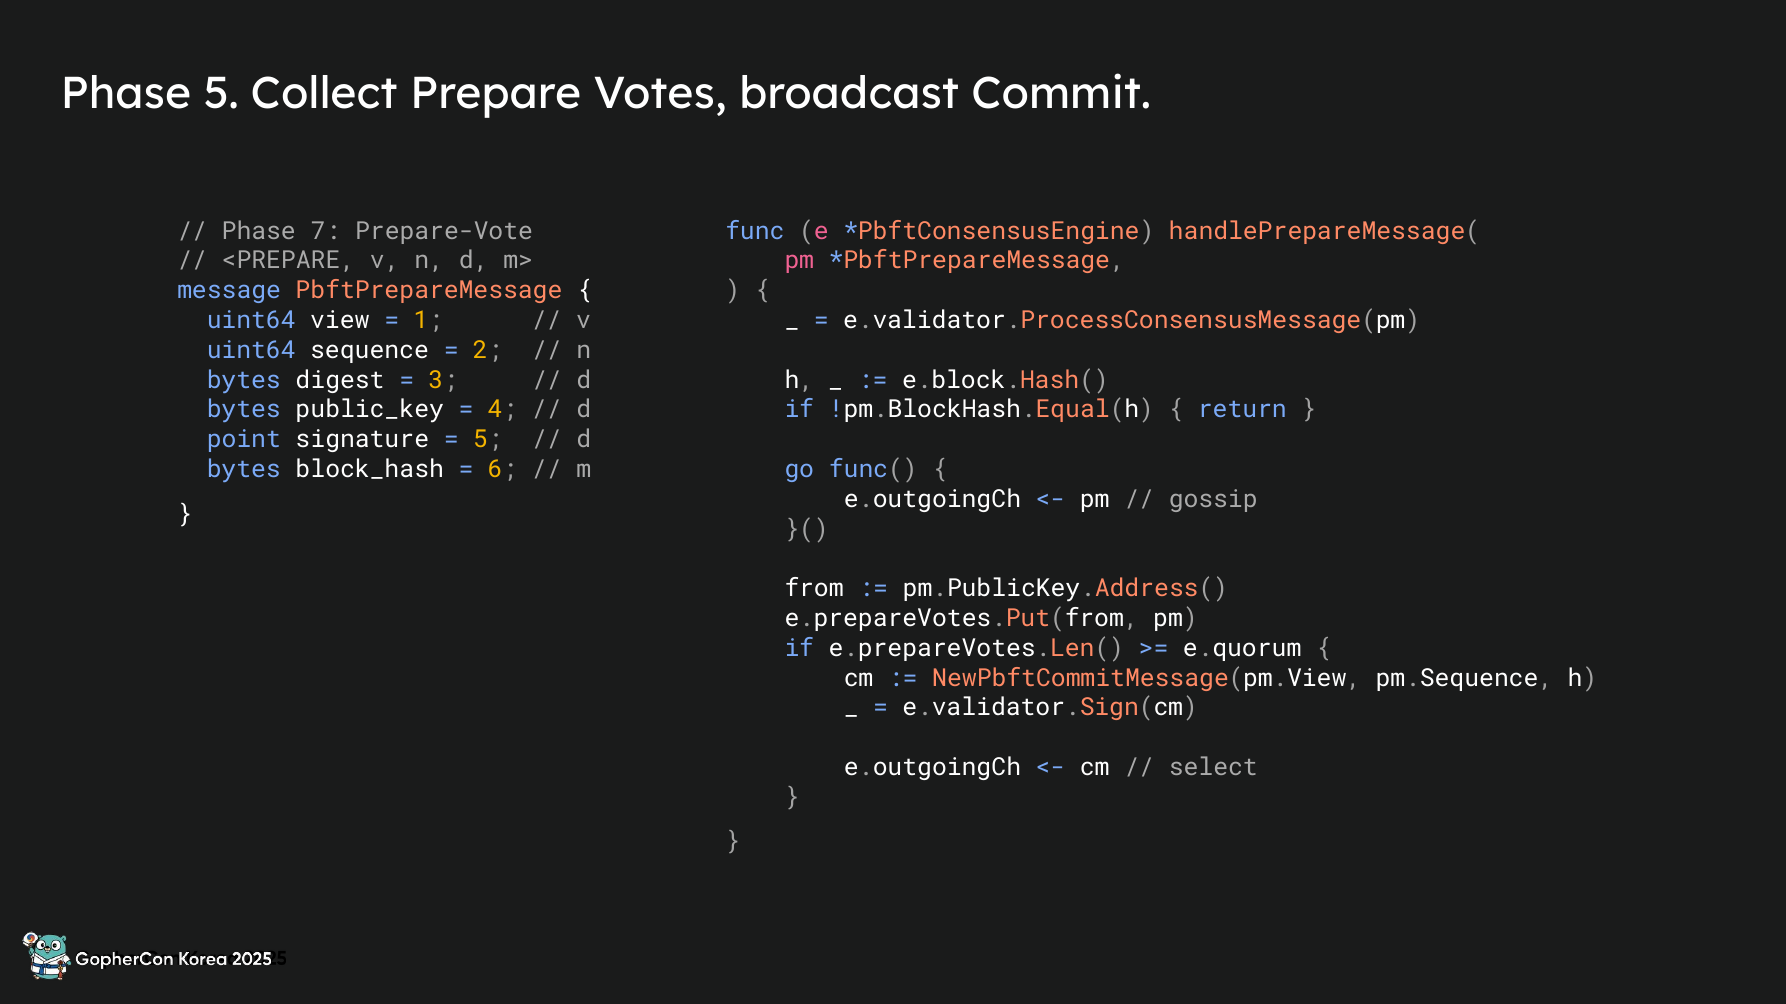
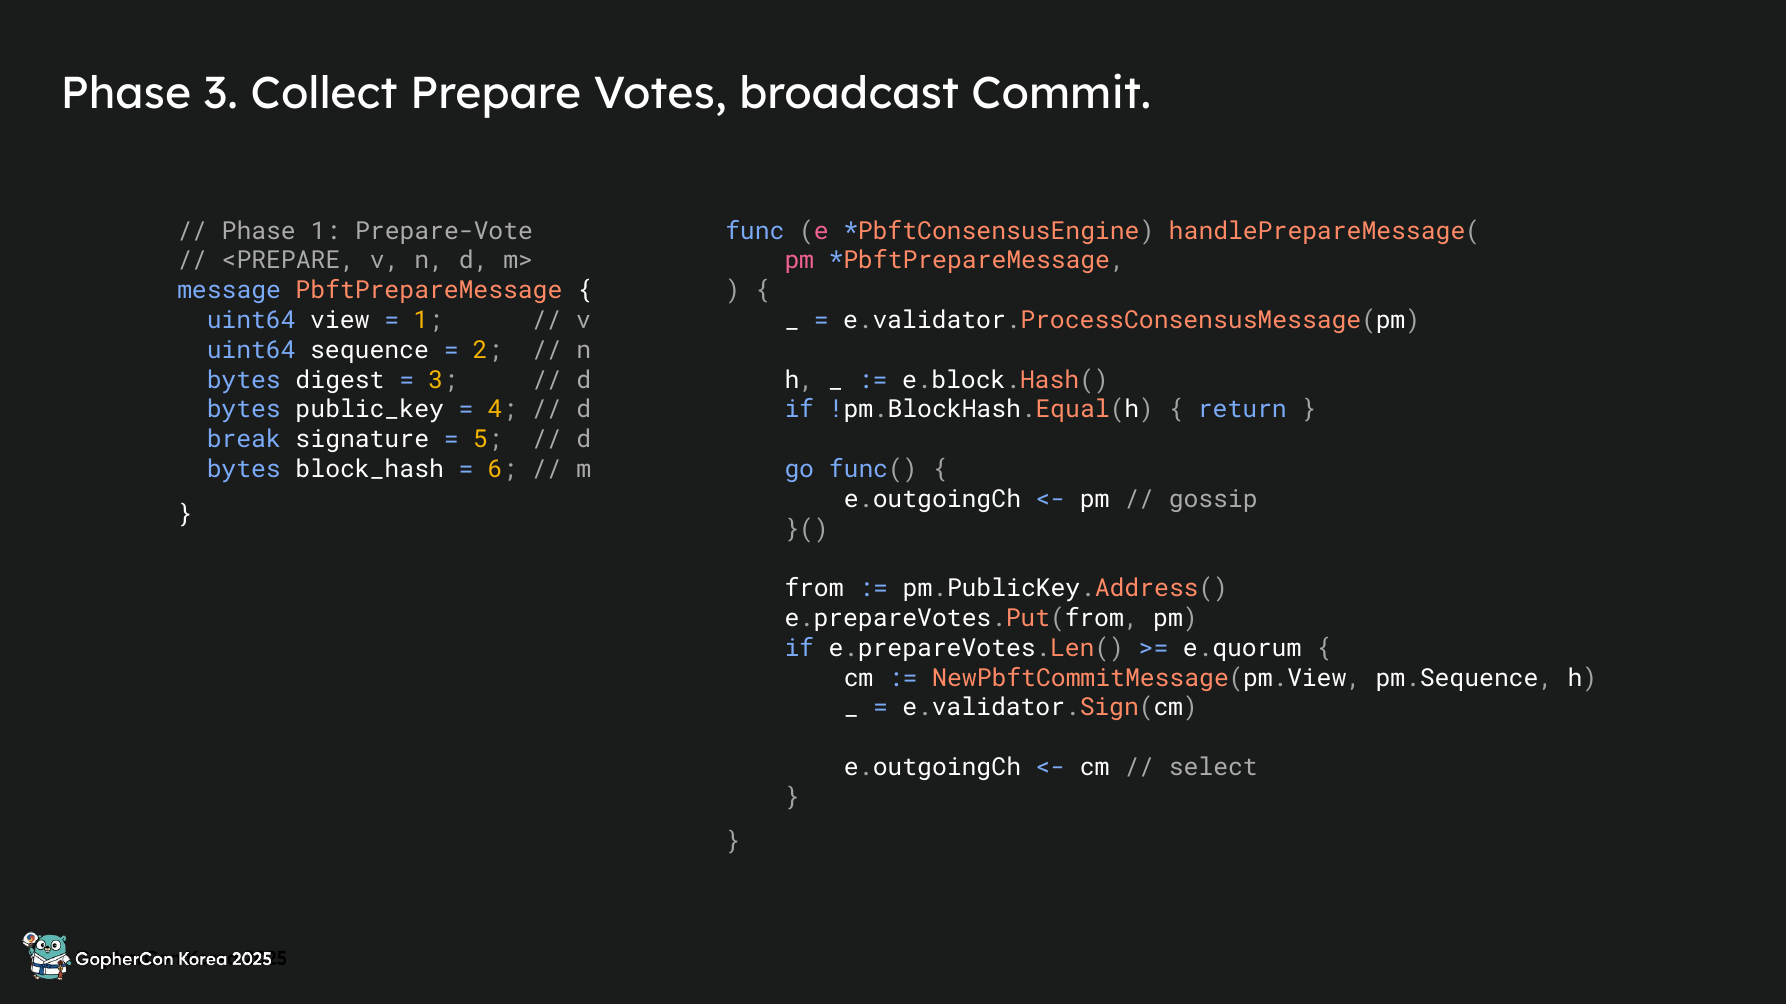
Phase 5: 5 -> 3 (221, 94)
Phase 7: 7 -> 1 (326, 231)
point: point -> break (244, 440)
